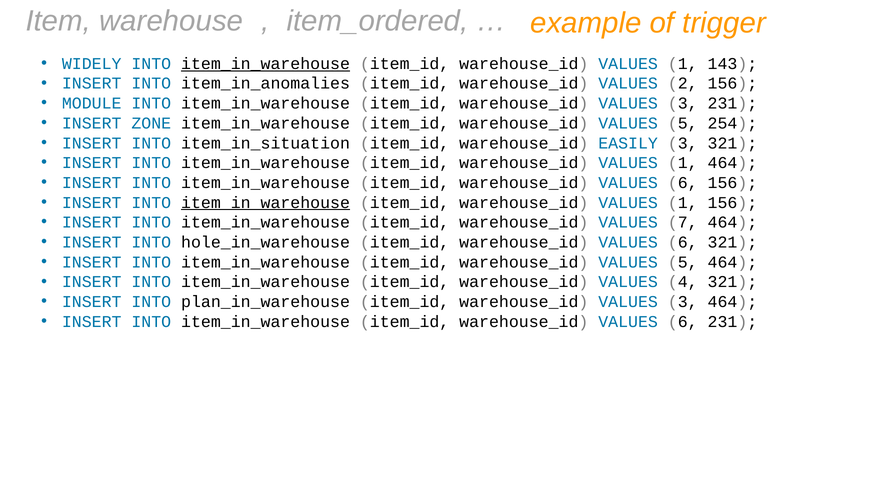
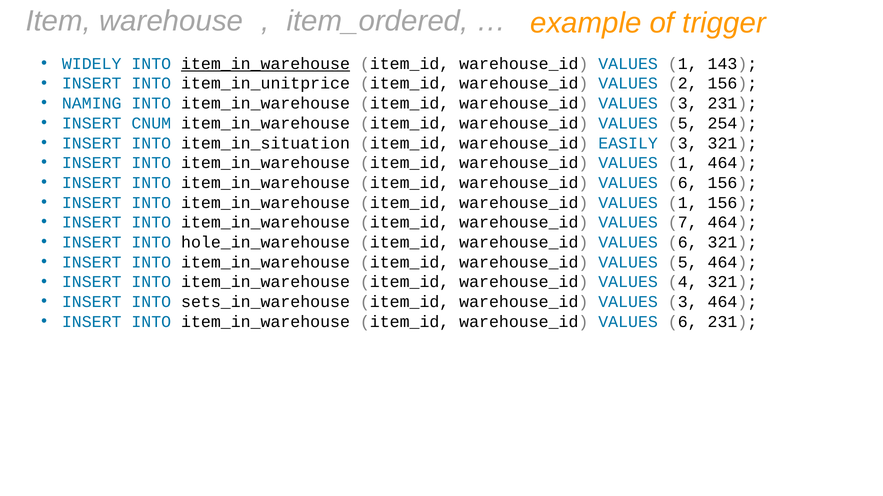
item_in_anomalies: item_in_anomalies -> item_in_unitprice (266, 84)
MODULE: MODULE -> NAMING (92, 104)
ZONE: ZONE -> CNUM (151, 123)
item_in_warehouse underline: present -> none (266, 203)
plan_in_warehouse: plan_in_warehouse -> sets_in_warehouse (266, 302)
